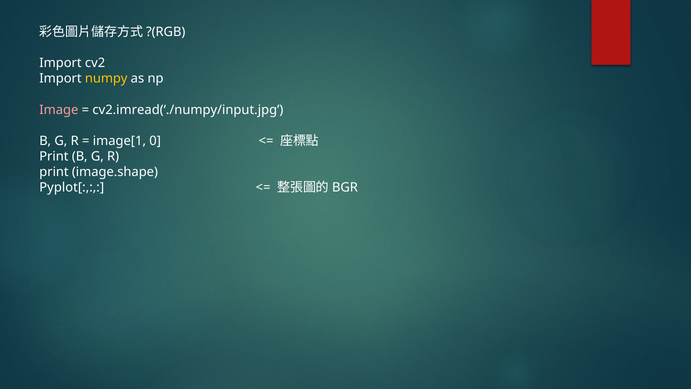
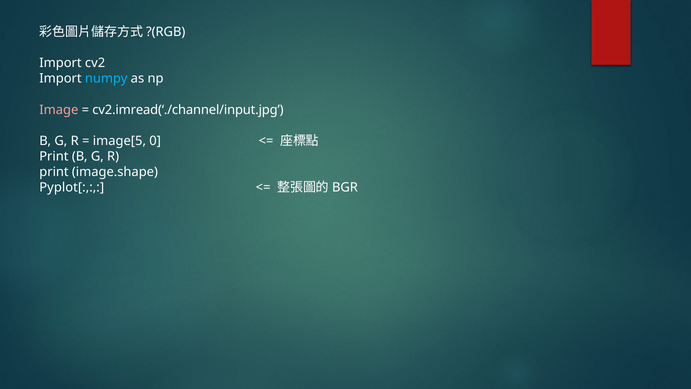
numpy colour: yellow -> light blue (106, 79)
cv2.imread(‘./numpy/input.jpg: cv2.imread(‘./numpy/input.jpg -> cv2.imread(‘./channel/input.jpg (188, 110)
image[1: image[1 -> image[5 (119, 141)
